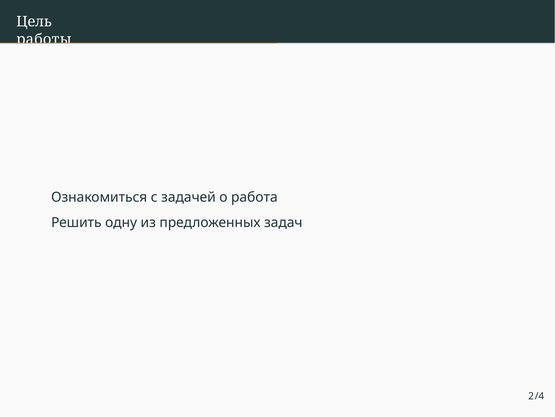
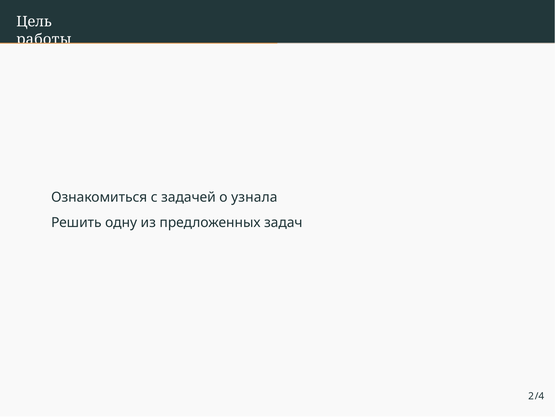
работа: работа -> узнала (254, 197)
